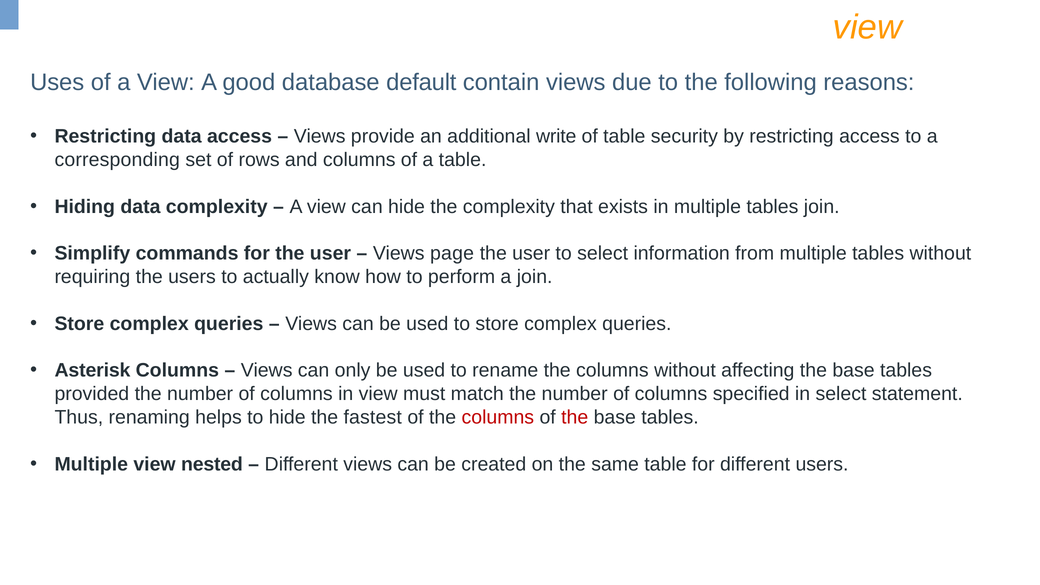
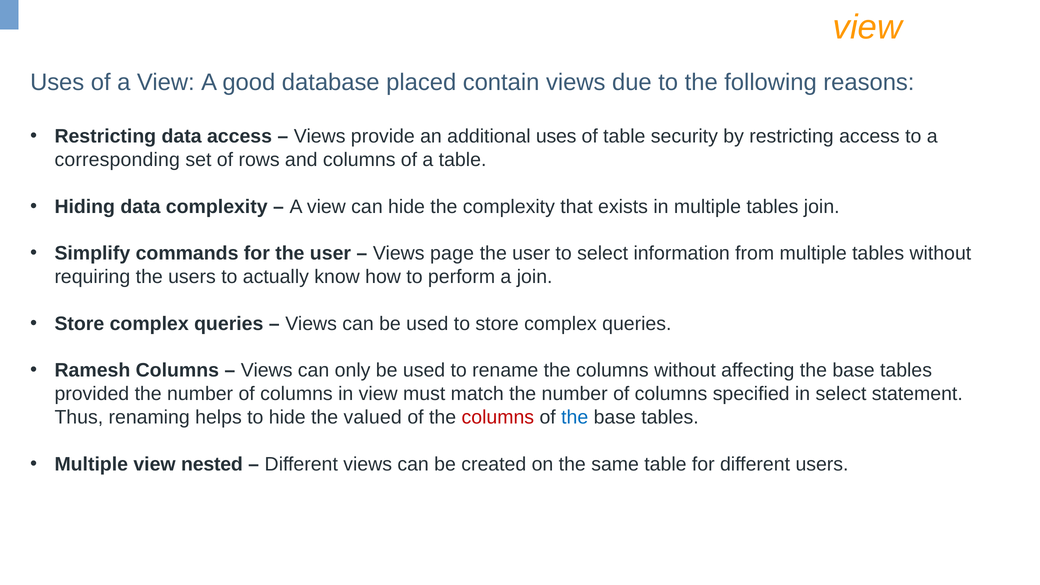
default: default -> placed (421, 82)
additional write: write -> uses (556, 137)
Asterisk: Asterisk -> Ramesh (92, 371)
fastest: fastest -> valued (373, 417)
the colour: red -> blue (575, 417)
